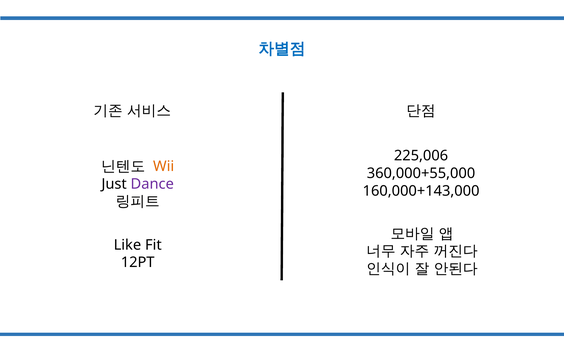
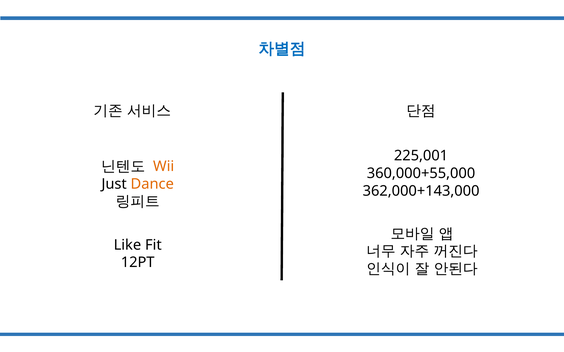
225,006: 225,006 -> 225,001 (421, 156)
Dance colour: purple -> orange (152, 184)
160,000+143,000: 160,000+143,000 -> 362,000+143,000 (421, 191)
